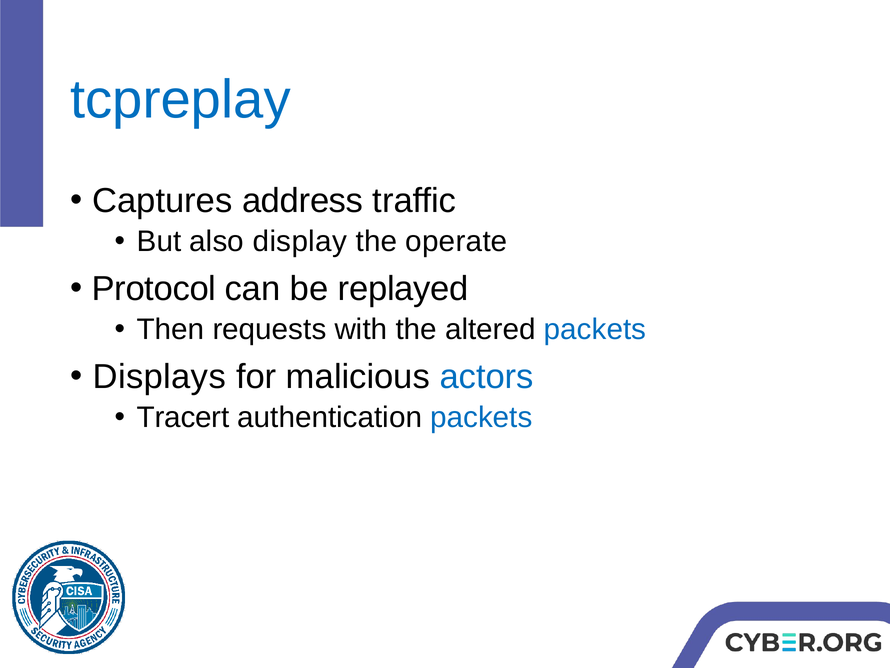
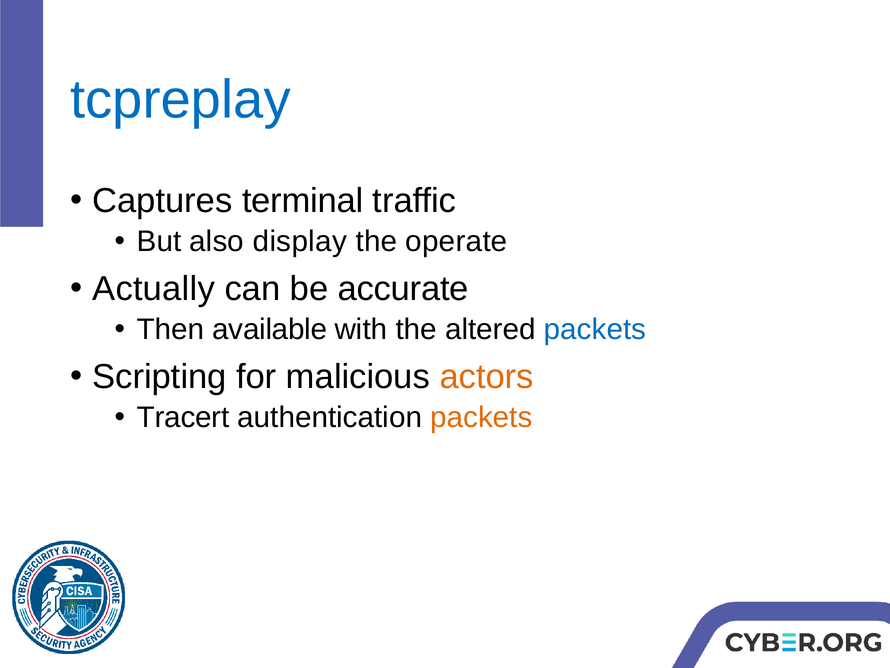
address: address -> terminal (303, 201)
Protocol: Protocol -> Actually (154, 288)
replayed: replayed -> accurate (403, 288)
requests: requests -> available (270, 329)
Displays: Displays -> Scripting (159, 376)
actors colour: blue -> orange (487, 376)
packets colour: blue -> orange (481, 417)
